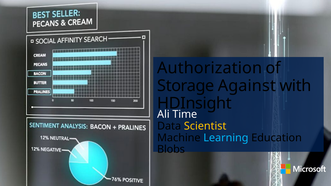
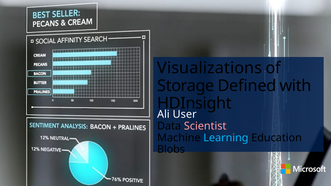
Authorization: Authorization -> Visualizations (210, 68)
Against: Against -> Defined (247, 86)
Time: Time -> User (185, 114)
Scientist colour: yellow -> pink (205, 126)
